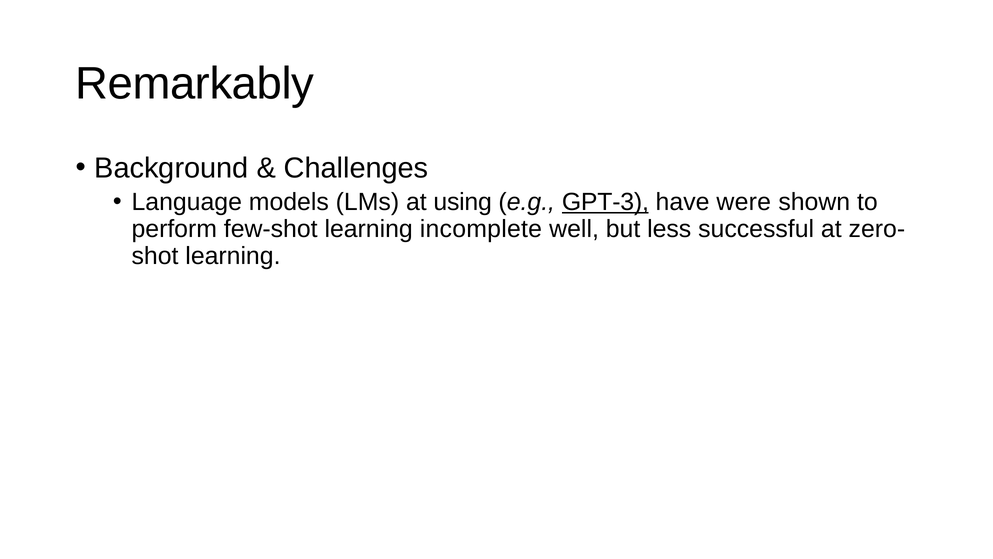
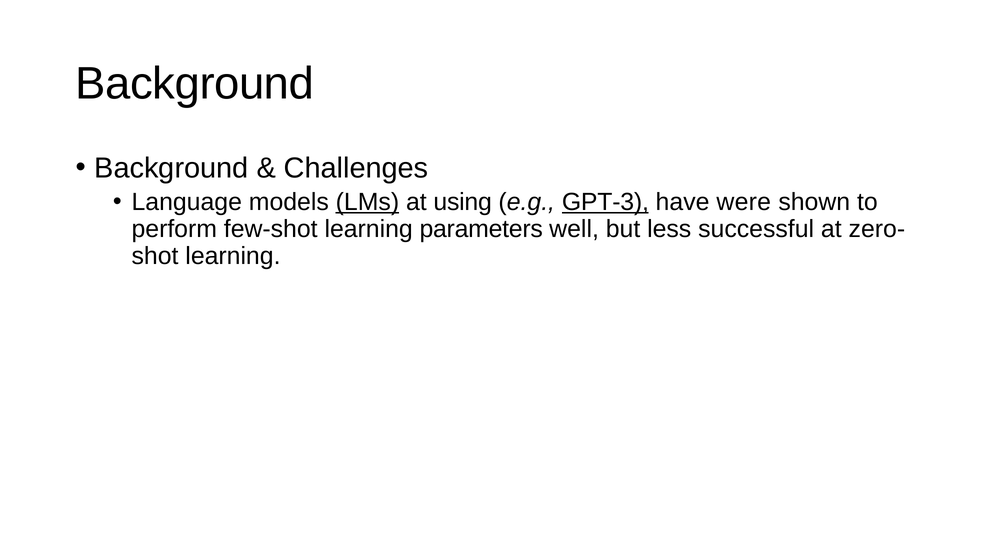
Remarkably: Remarkably -> Background (195, 83)
LMs underline: none -> present (367, 202)
incomplete: incomplete -> parameters (481, 229)
